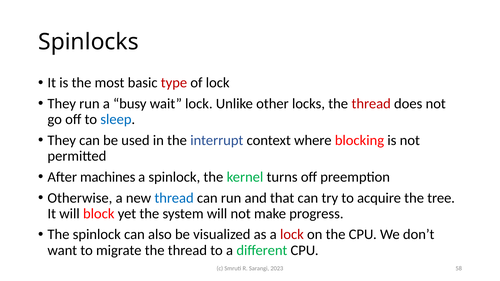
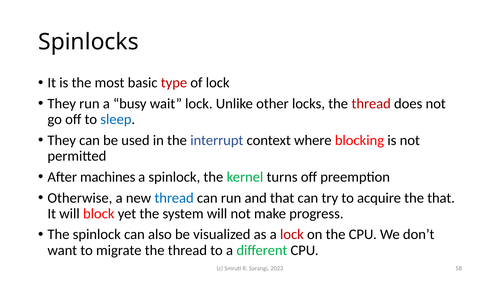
the tree: tree -> that (441, 198)
